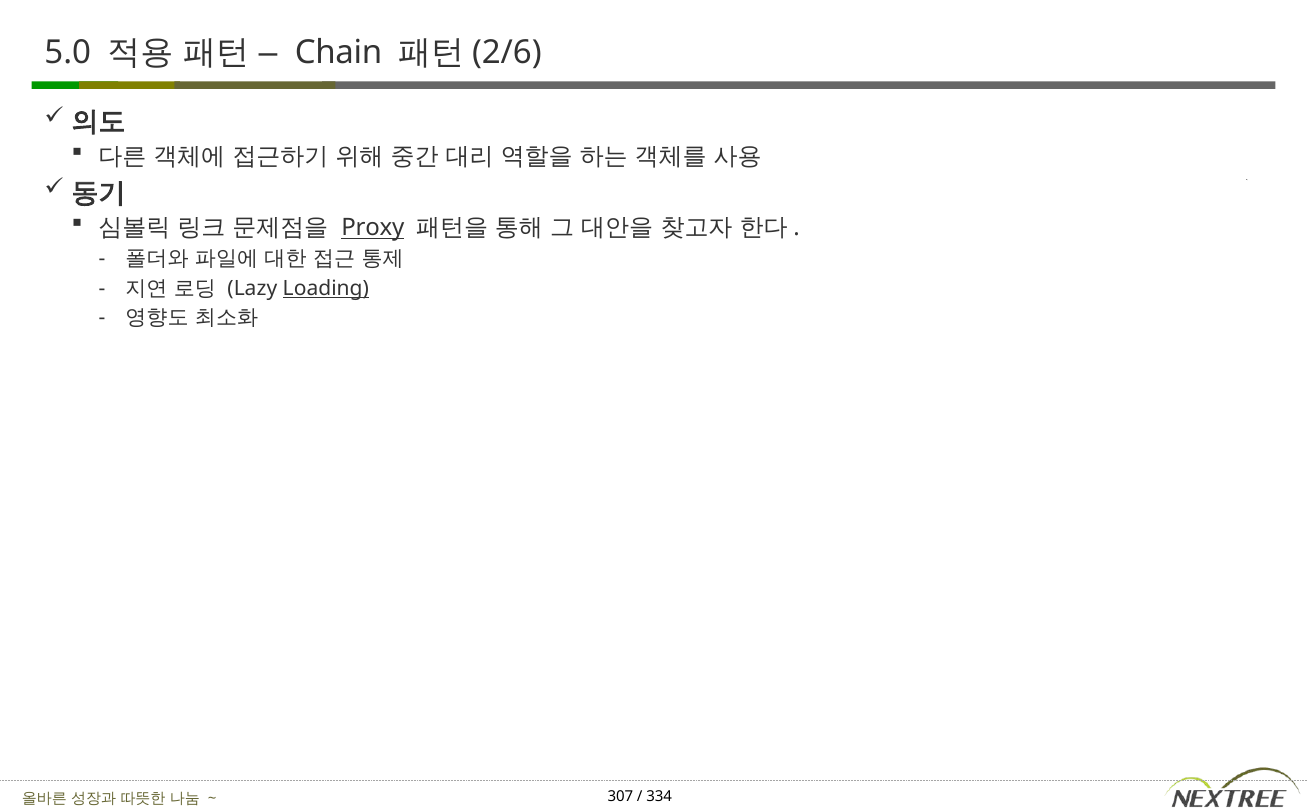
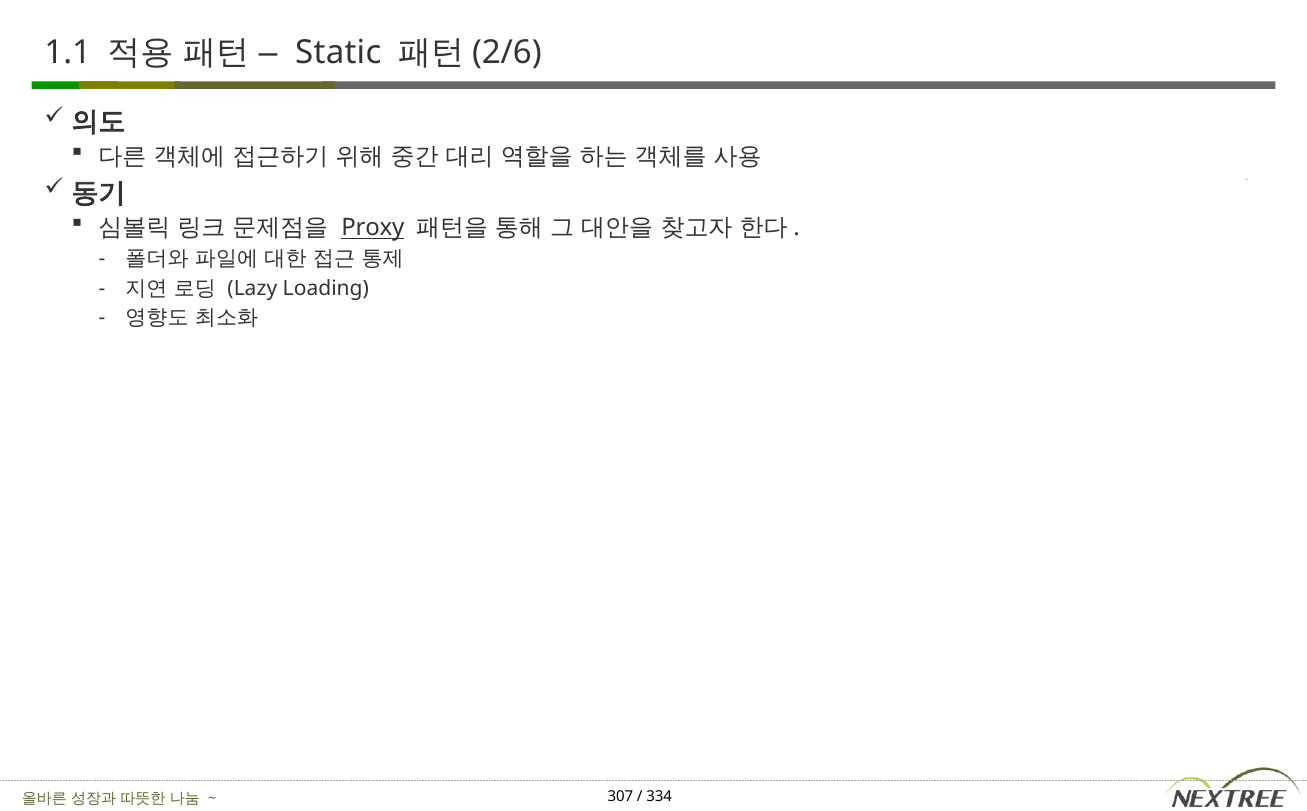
5.0: 5.0 -> 1.1 (68, 53)
Chain: Chain -> Static (338, 53)
Loading underline: present -> none (326, 289)
